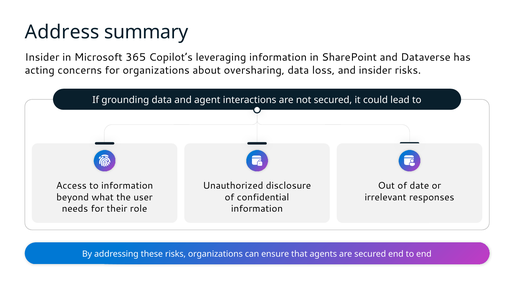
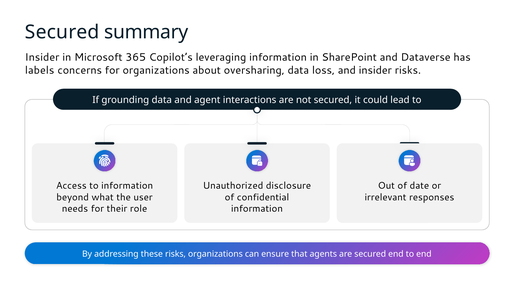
Address: Address -> Secured (62, 32)
acting: acting -> labels (40, 70)
